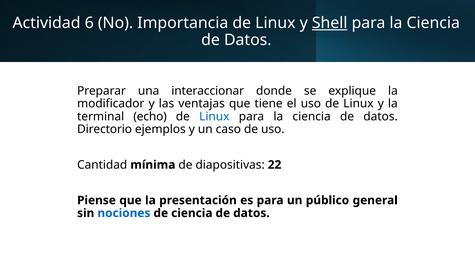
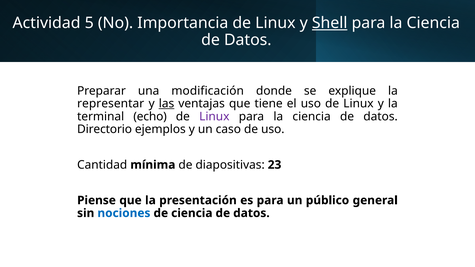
6: 6 -> 5 (89, 23)
interaccionar: interaccionar -> modificación (208, 91)
modificador: modificador -> representar (111, 104)
las underline: none -> present (167, 104)
Linux colour: blue -> purple (214, 117)
22: 22 -> 23 (275, 165)
